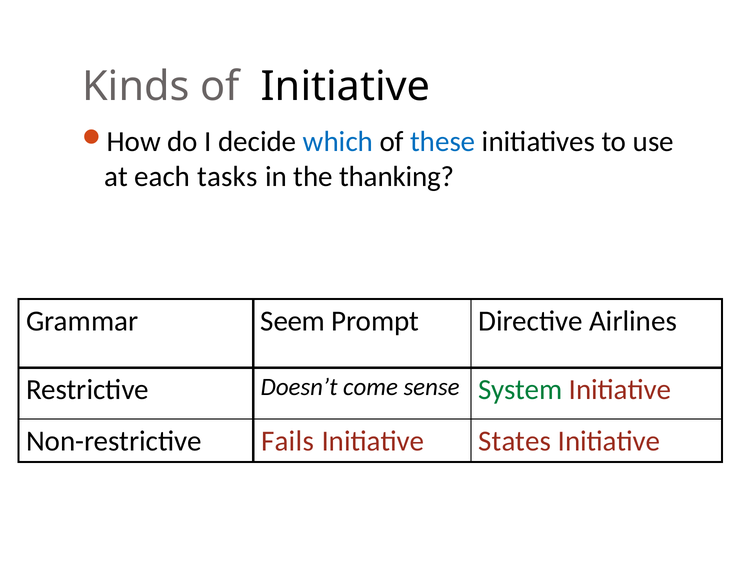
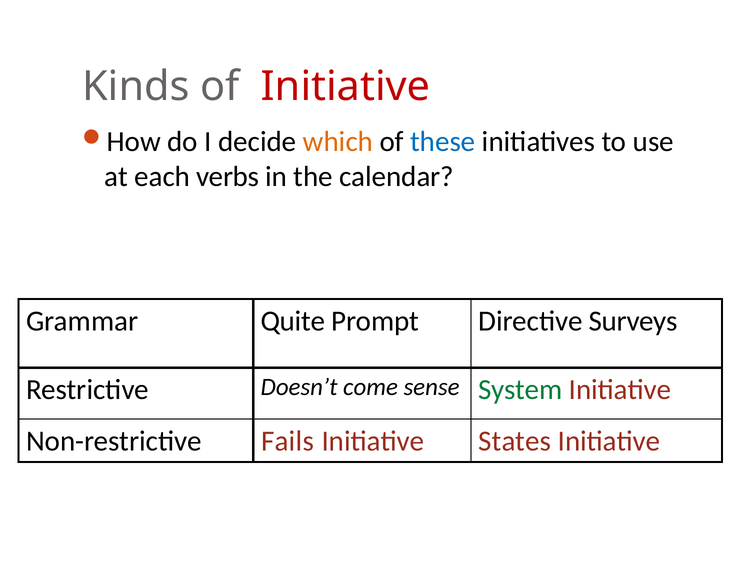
Initiative colour: black -> red (346, 86)
which colour: blue -> orange (338, 141)
tasks: tasks -> verbs (228, 176)
thanking: thanking -> calendar (397, 176)
Seem: Seem -> Quite (293, 321)
Airlines: Airlines -> Surveys (633, 321)
